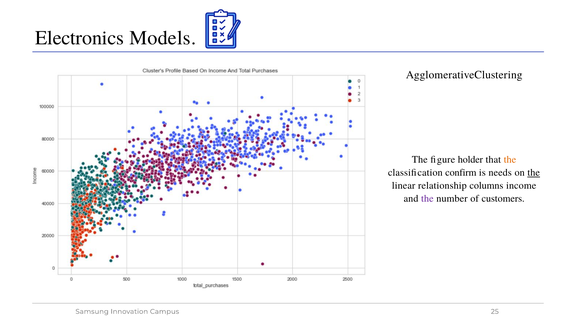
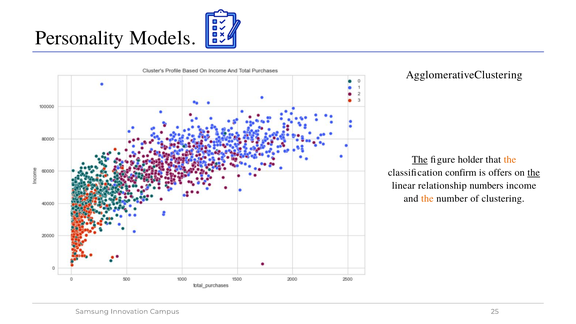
Electronics: Electronics -> Personality (80, 38)
The underline: none -> present (420, 160)
needs: needs -> offers (500, 173)
columns: columns -> numbers (486, 186)
the colour: purple -> orange (427, 199)
customers: customers -> clustering (503, 199)
